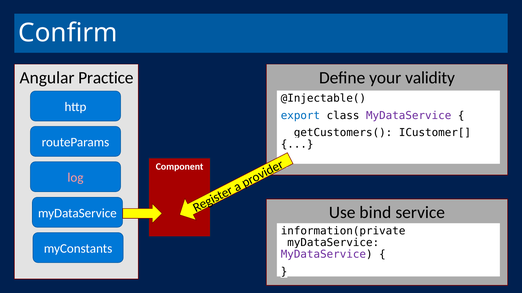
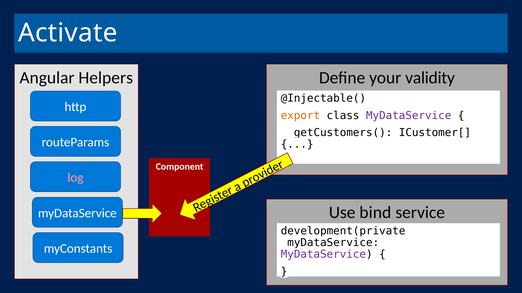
Confirm: Confirm -> Activate (68, 33)
Practice: Practice -> Helpers (106, 78)
export colour: blue -> orange (300, 116)
information(private: information(private -> development(private (343, 231)
